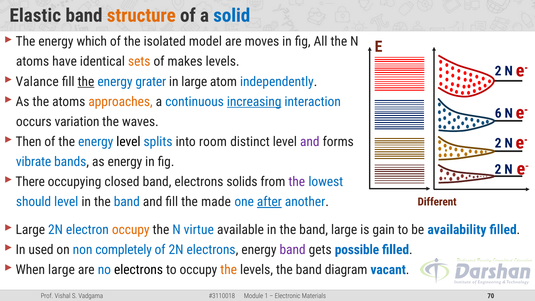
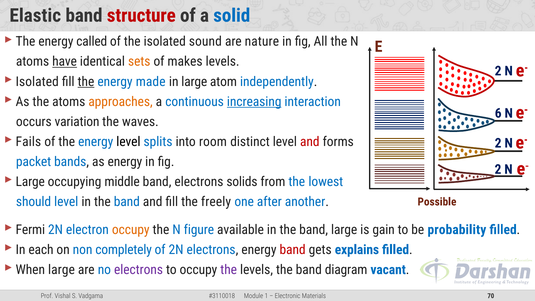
structure colour: orange -> red (141, 15)
which: which -> called (92, 42)
model: model -> sound (205, 42)
moves: moves -> nature (262, 42)
have underline: none -> present (65, 62)
Valance: Valance -> Isolated (37, 82)
grater: grater -> made (151, 82)
Then: Then -> Fails (28, 142)
and colour: purple -> red (310, 142)
vibrate: vibrate -> packet (34, 162)
There: There -> Large (30, 182)
closed: closed -> middle (122, 182)
the colour: purple -> blue (297, 182)
made: made -> freely (216, 202)
after underline: present -> none (269, 202)
Different: Different -> Possible (437, 202)
Large: Large -> Fermi (30, 230)
virtue: virtue -> figure (199, 230)
availability: availability -> probability (457, 230)
used: used -> each (41, 250)
band colour: purple -> red (293, 250)
possible: possible -> explains (357, 250)
electrons colour: black -> purple (138, 270)
the colour: orange -> purple (229, 270)
